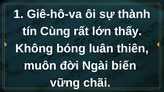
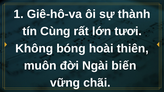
thấy: thấy -> tươi (128, 31)
luân: luân -> hoài (101, 49)
